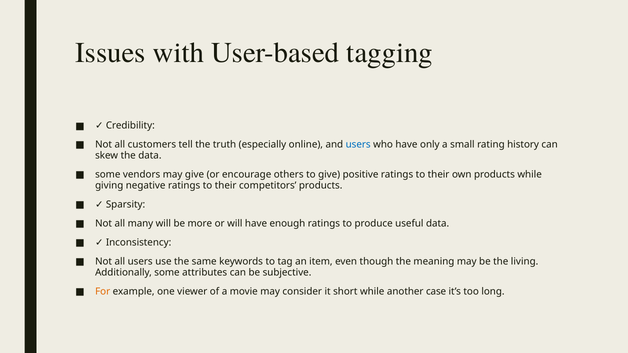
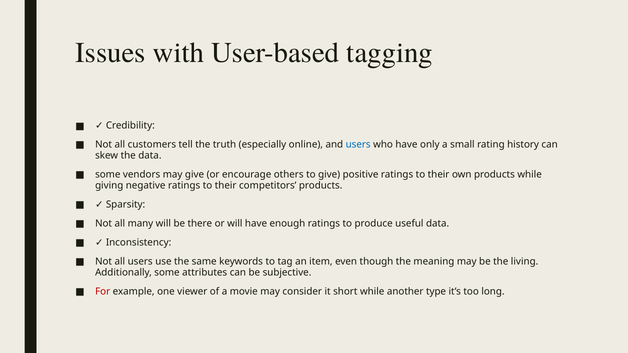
more: more -> there (200, 224)
For colour: orange -> red (103, 291)
case: case -> type (436, 291)
